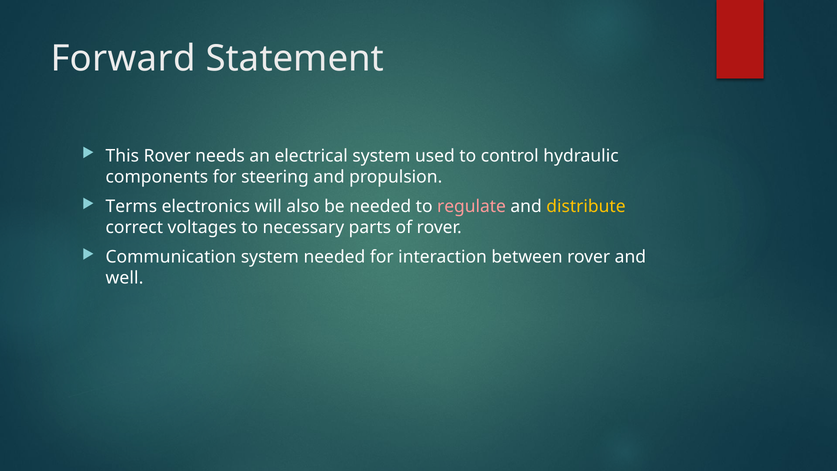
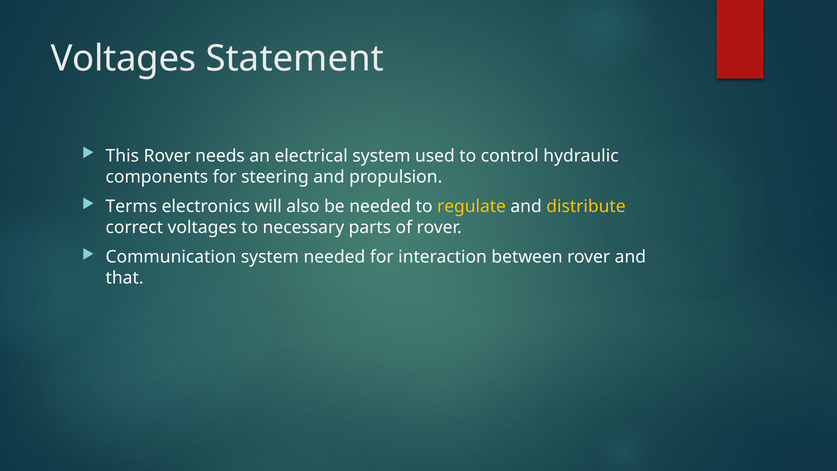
Forward: Forward -> Voltages (124, 59)
regulate colour: pink -> yellow (471, 206)
well: well -> that (125, 278)
